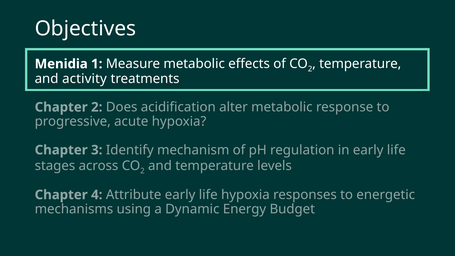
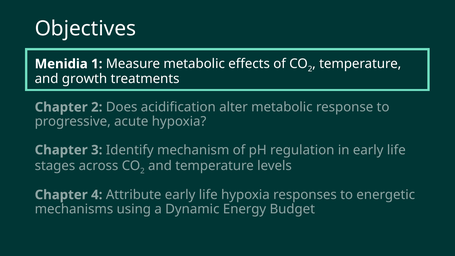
activity: activity -> growth (85, 79)
